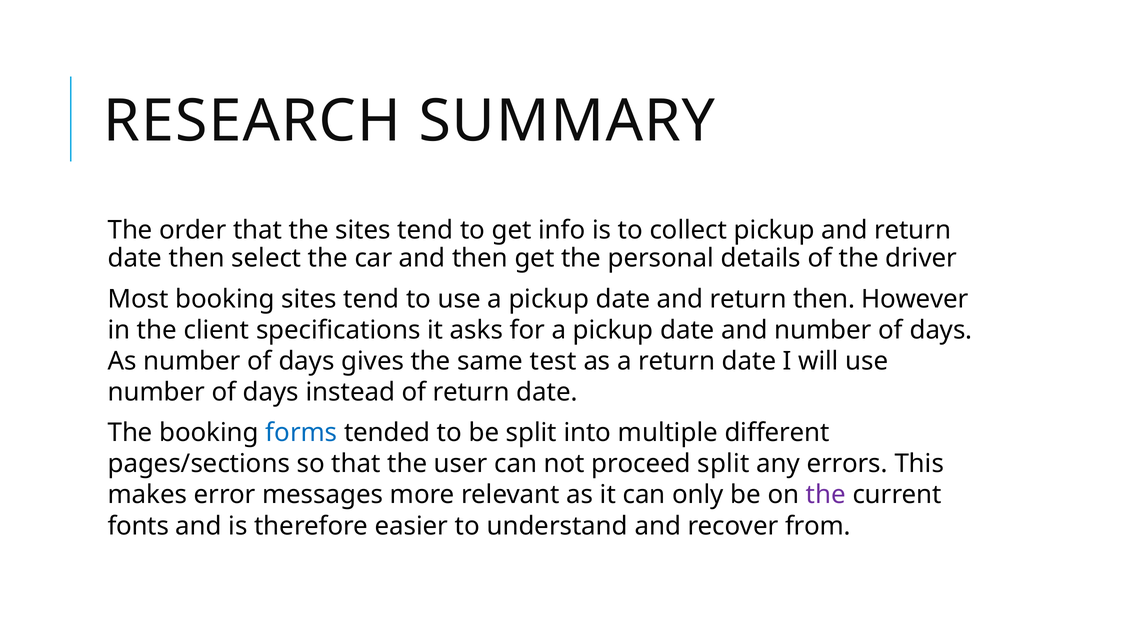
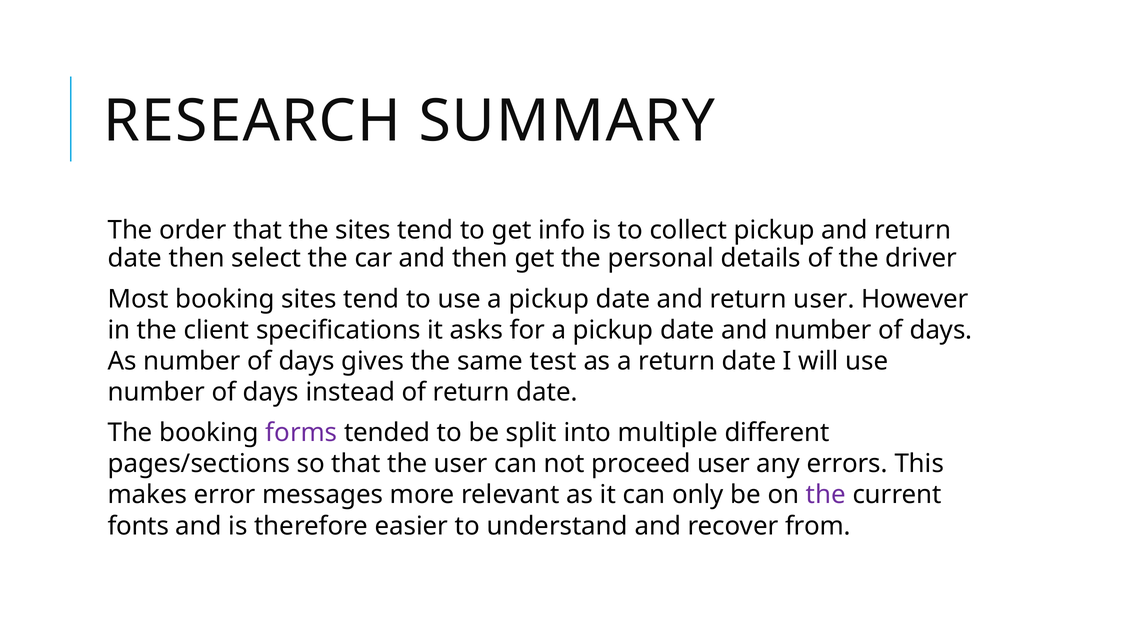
return then: then -> user (824, 299)
forms colour: blue -> purple (301, 433)
proceed split: split -> user (724, 464)
